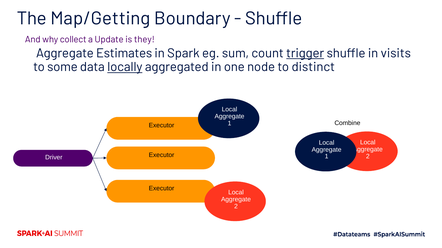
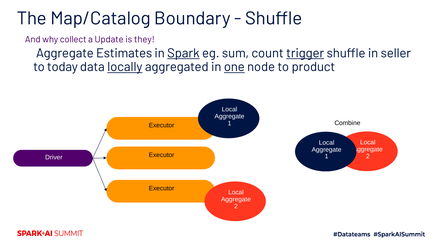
Map/Getting: Map/Getting -> Map/Catalog (101, 19)
Spark underline: none -> present (183, 53)
visits: visits -> seller (396, 53)
some: some -> today (62, 67)
one underline: none -> present (234, 67)
distinct: distinct -> product (313, 67)
